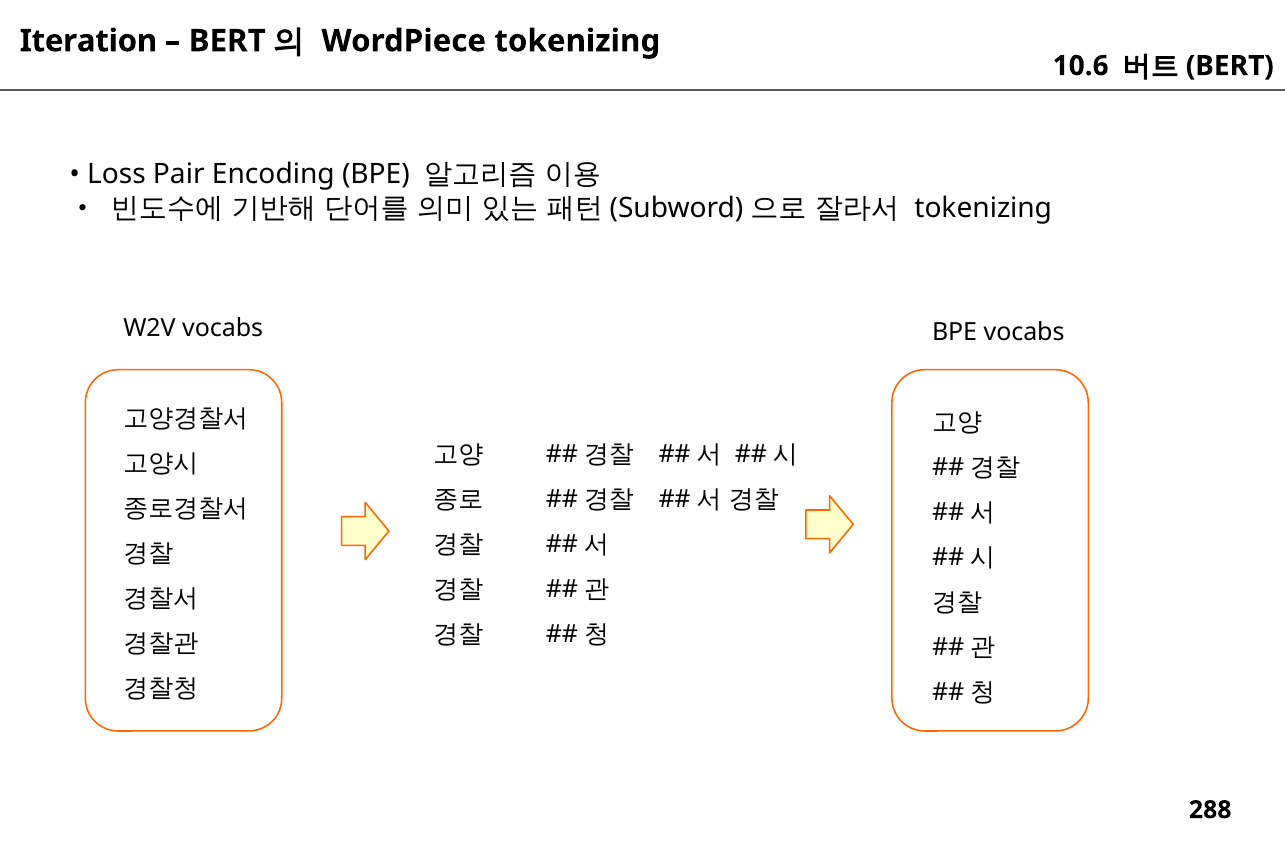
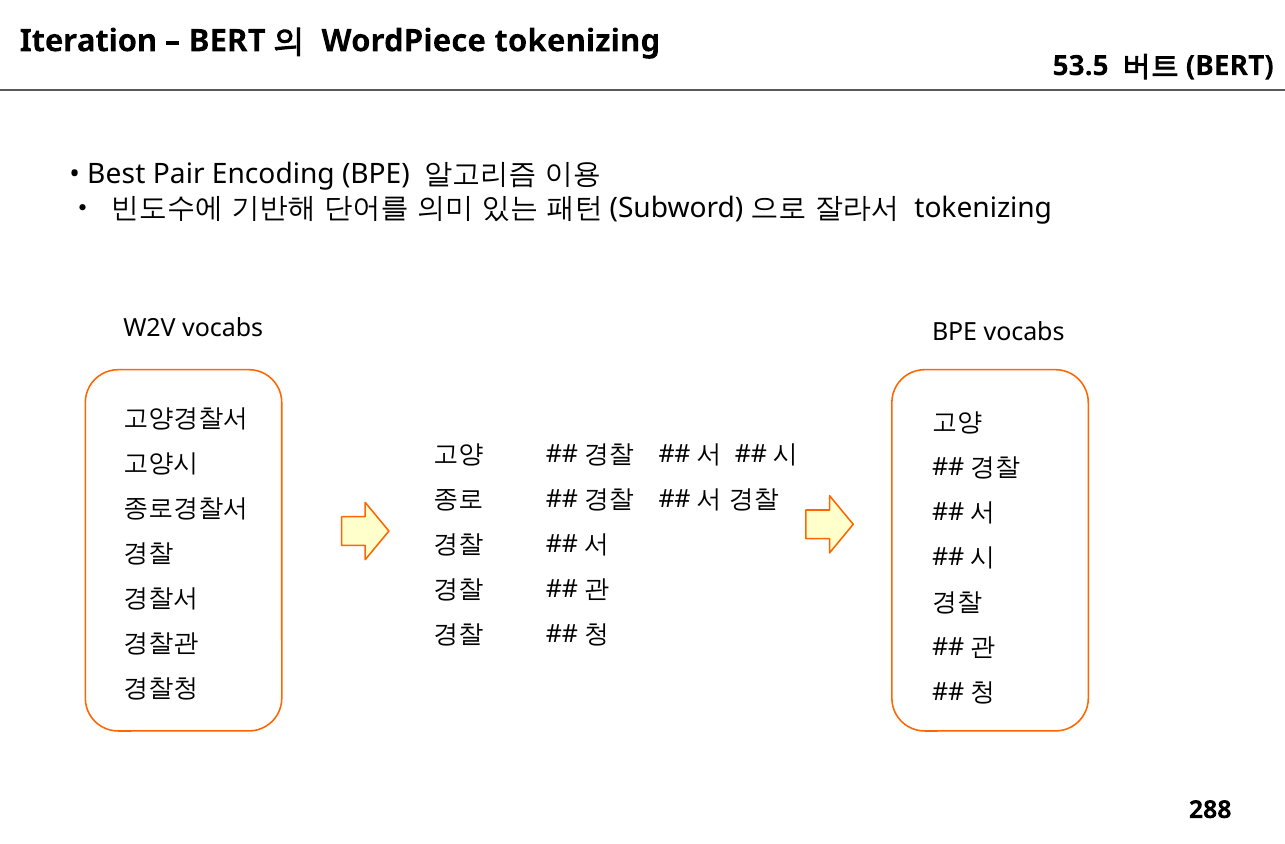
10.6: 10.6 -> 53.5 (1081, 66)
Loss: Loss -> Best (116, 174)
